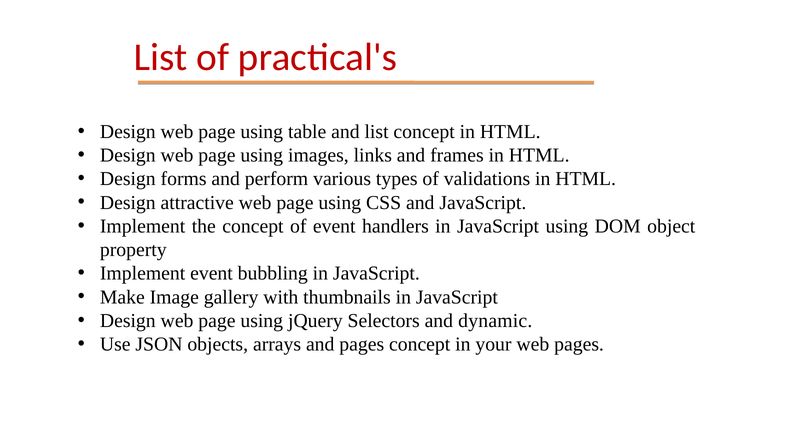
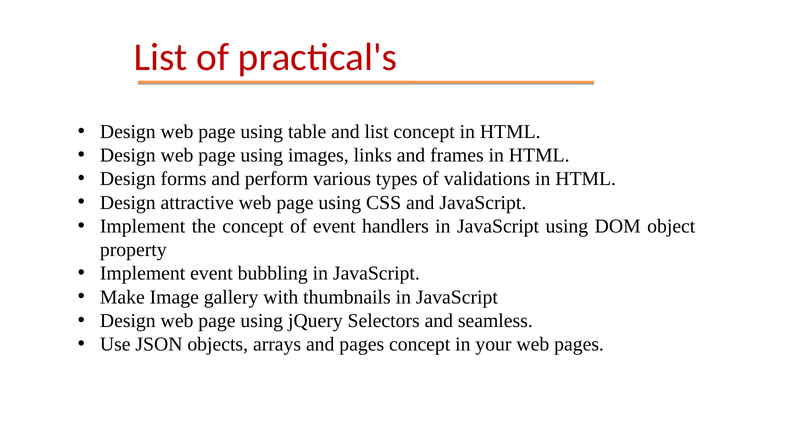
dynamic: dynamic -> seamless (495, 321)
